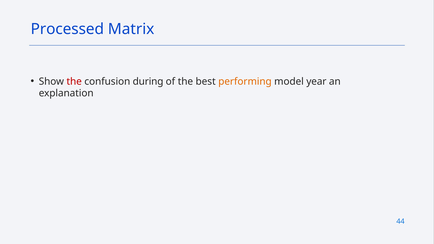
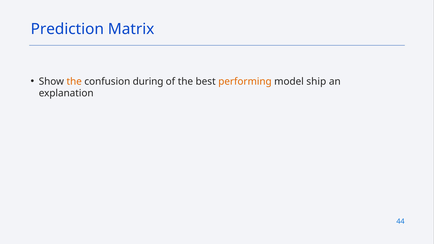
Processed: Processed -> Prediction (67, 29)
the colour: red -> orange (74, 81)
year: year -> ship (316, 81)
